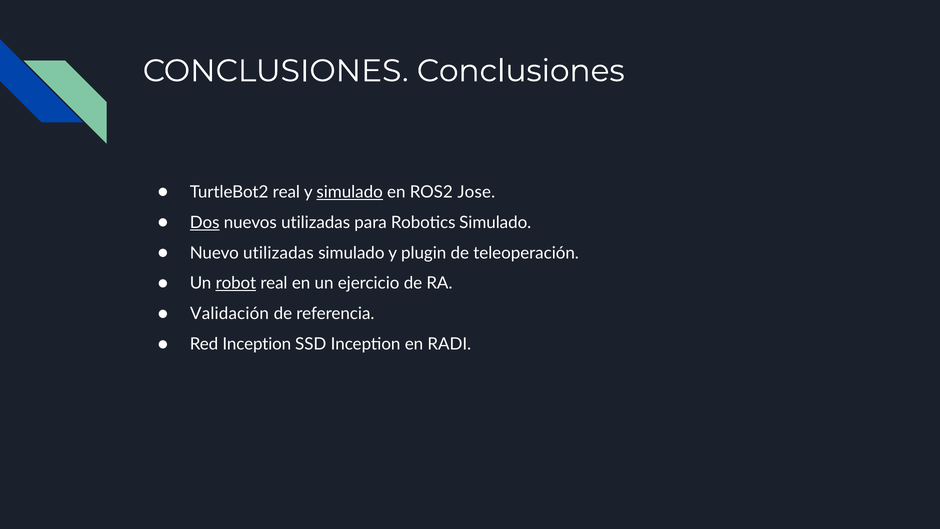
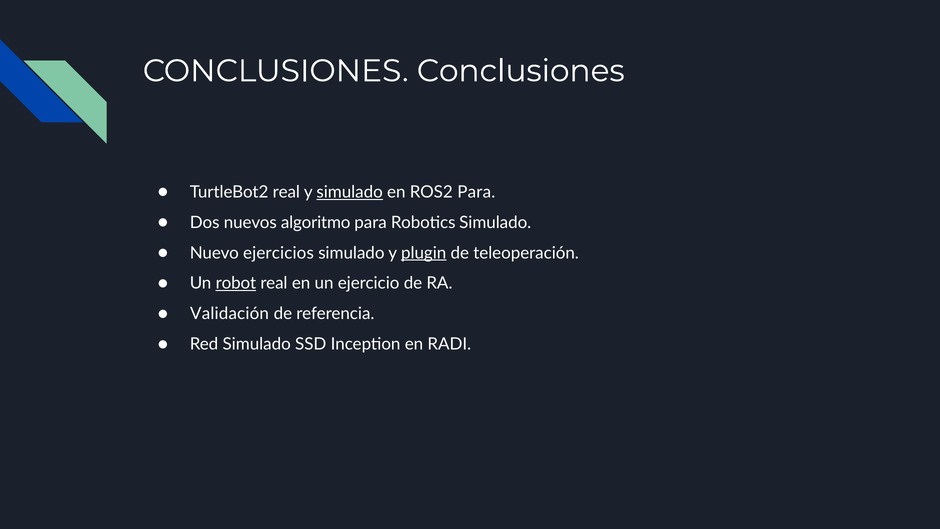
ROS2 Jose: Jose -> Para (476, 192)
Dos underline: present -> none (205, 222)
nuevos utilizadas: utilizadas -> algoritmo (316, 222)
Nuevo utilizadas: utilizadas -> ejercicios (278, 253)
plugin underline: none -> present (424, 253)
Red Inception: Inception -> Simulado (257, 344)
